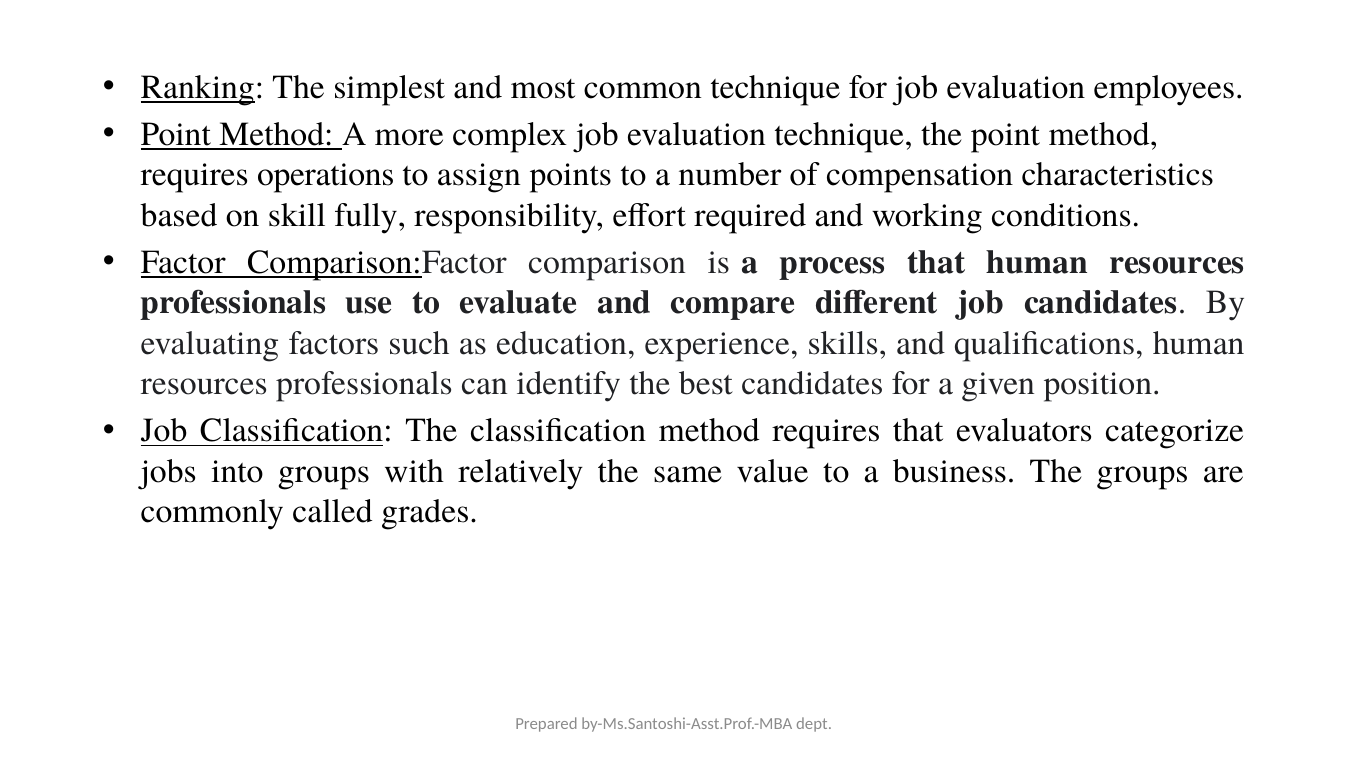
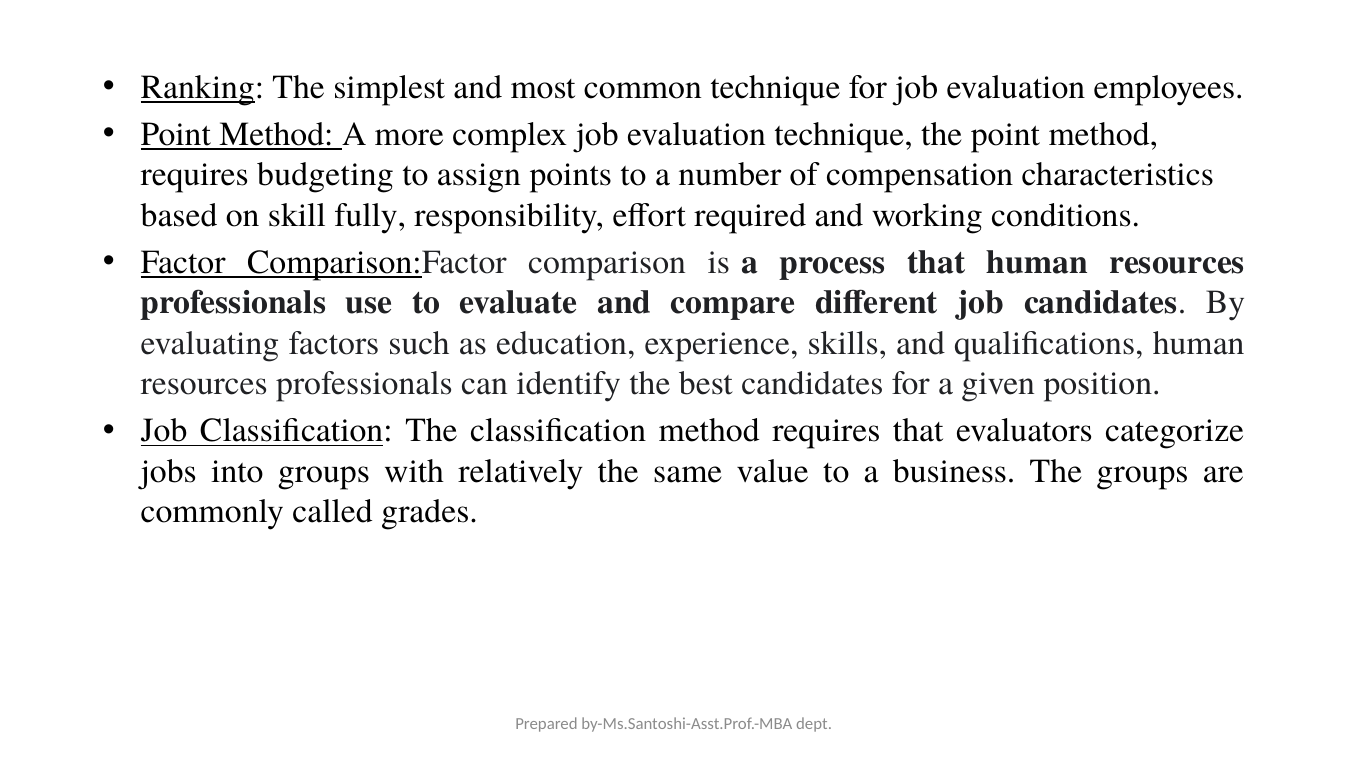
operations: operations -> budgeting (325, 175)
